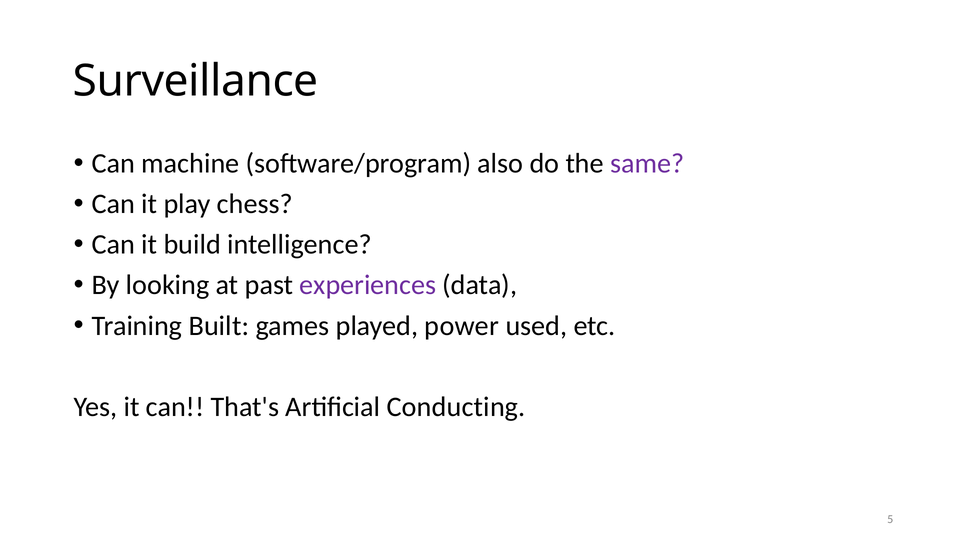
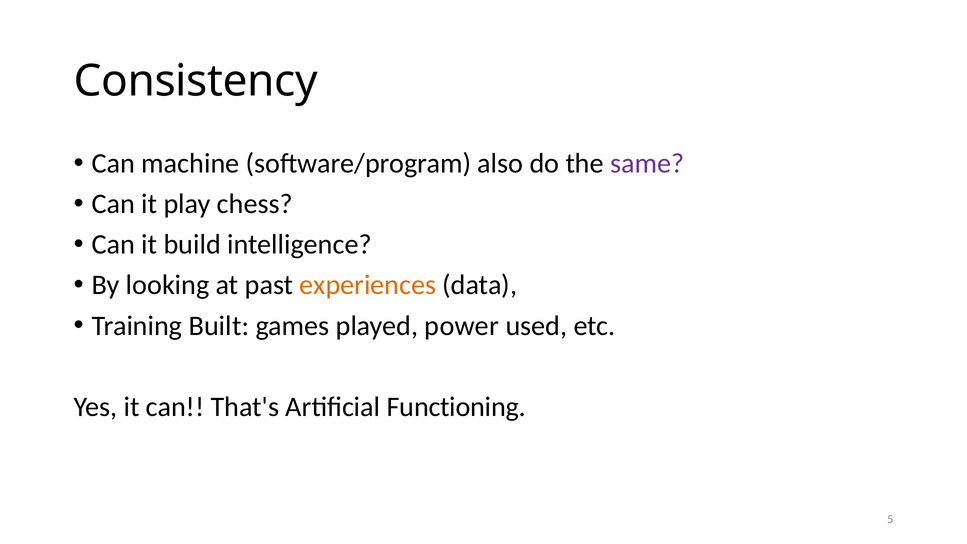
Surveillance: Surveillance -> Consistency (196, 81)
experiences colour: purple -> orange (368, 285)
Conducting: Conducting -> Functioning (456, 407)
